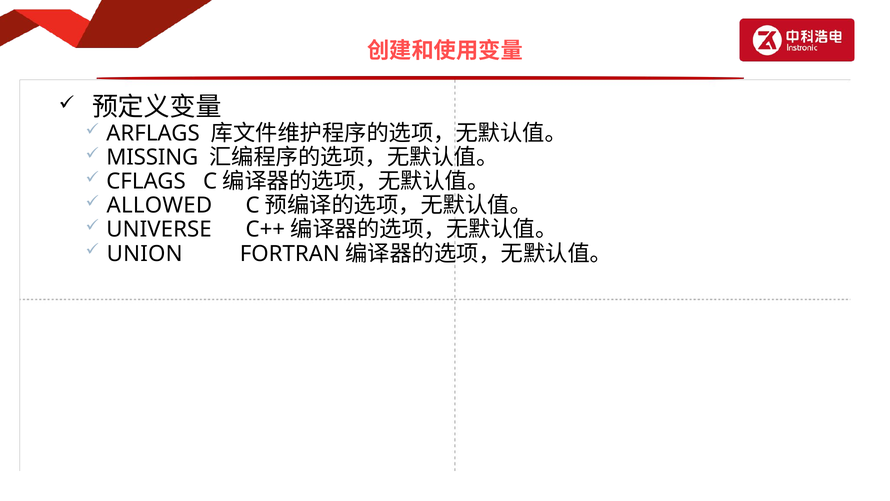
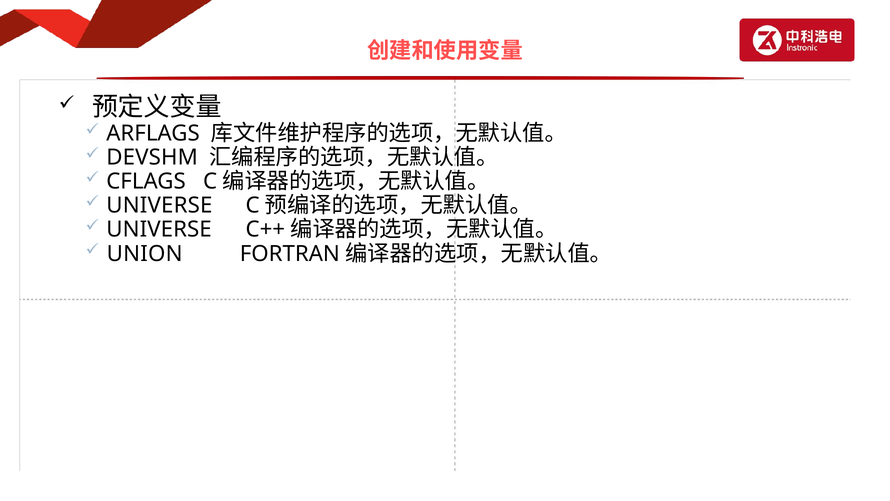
MISSING: MISSING -> DEVSHM (152, 157)
ALLOWED: ALLOWED -> UNIVERSE (159, 205)
